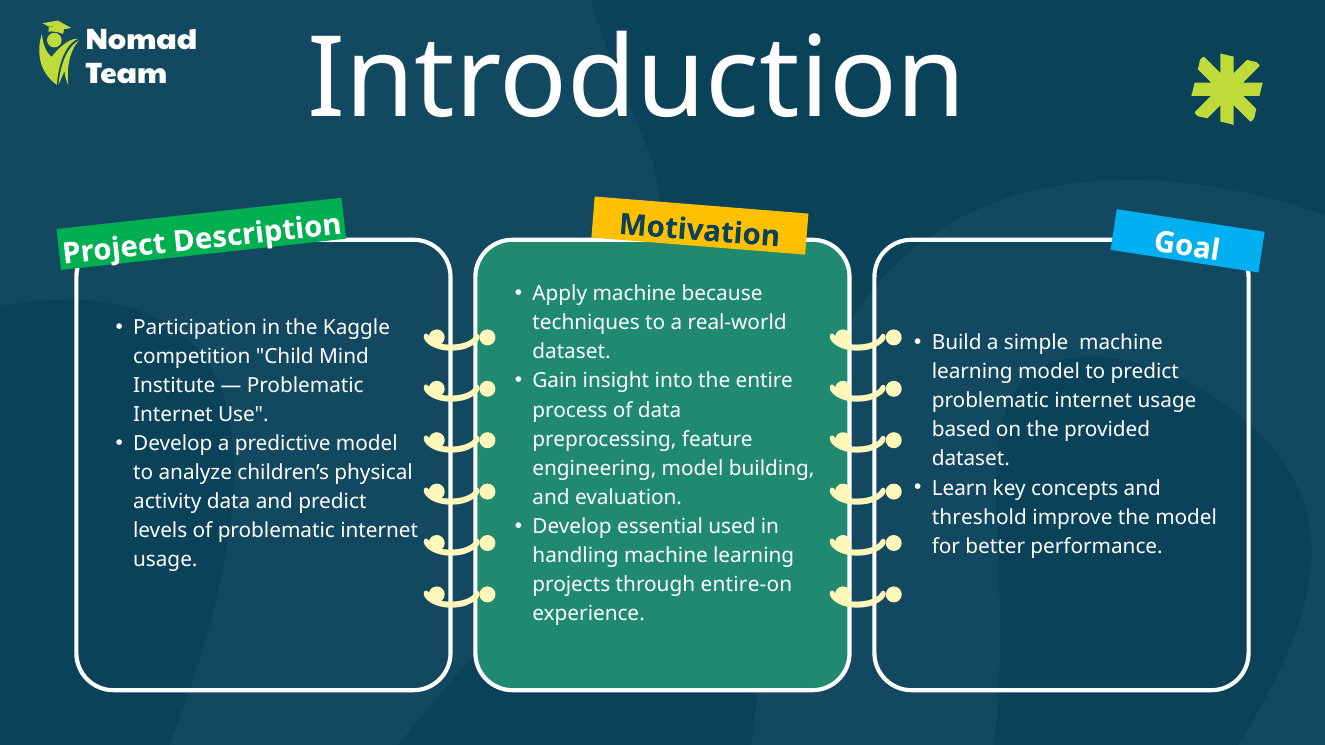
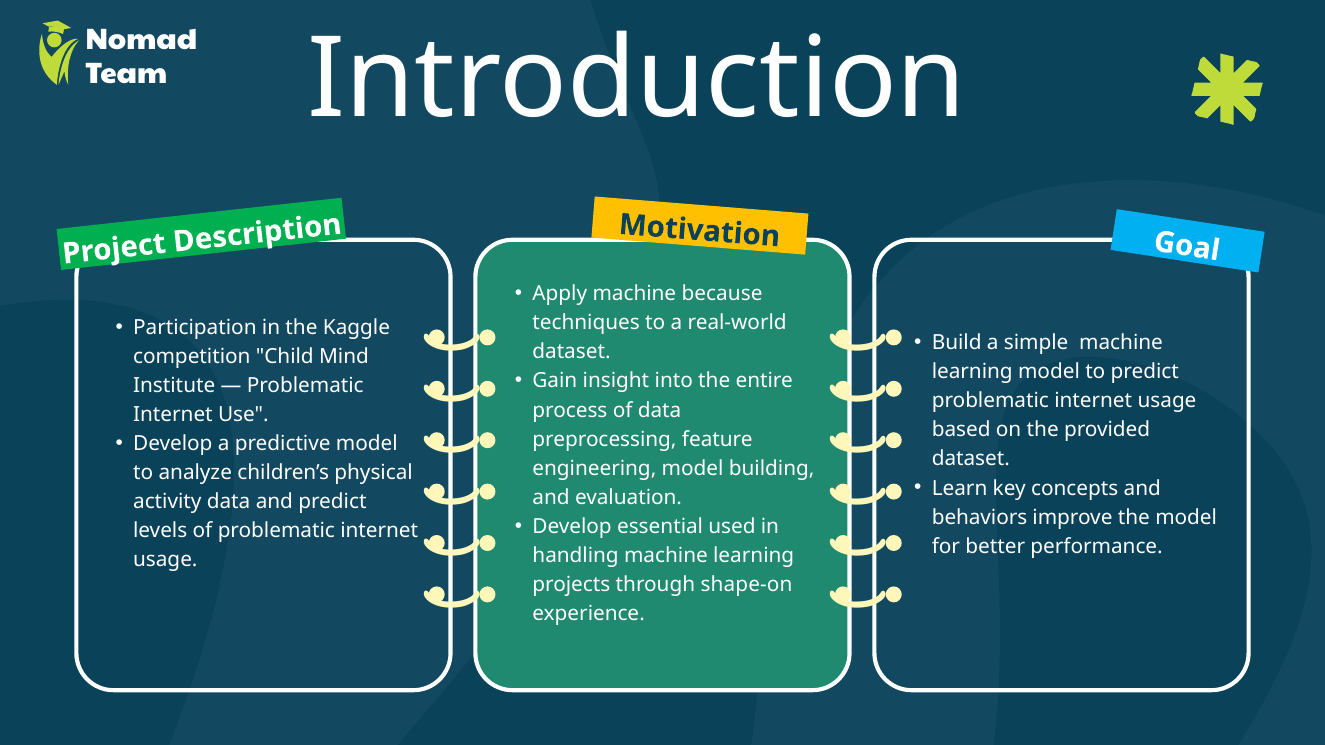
threshold: threshold -> behaviors (980, 517)
entire-on: entire-on -> shape-on (747, 585)
